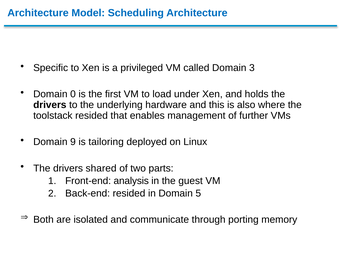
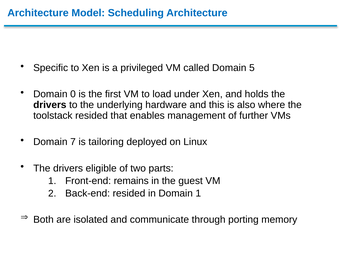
3: 3 -> 5 (252, 68)
9: 9 -> 7 (73, 142)
shared: shared -> eligible (101, 169)
analysis: analysis -> remains (131, 181)
Domain 5: 5 -> 1 (198, 194)
